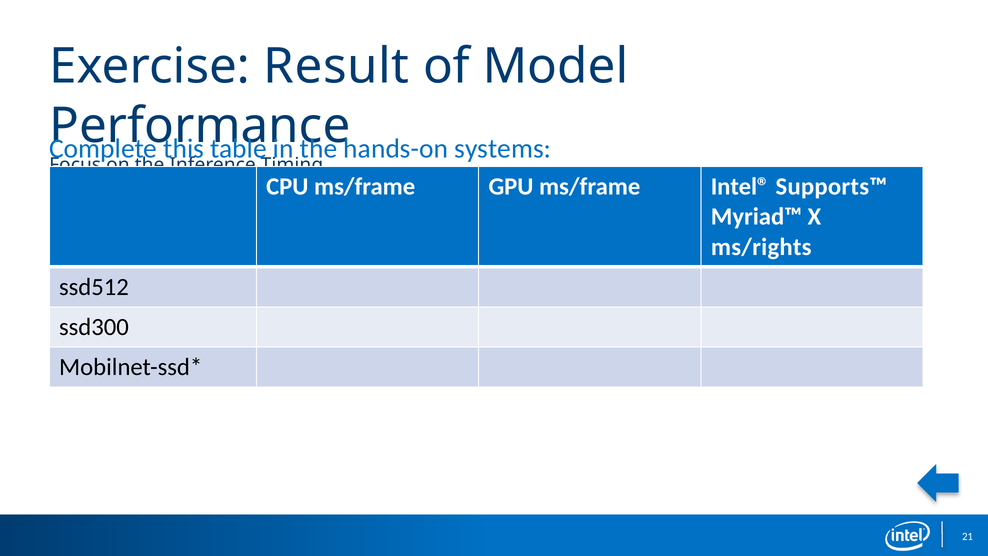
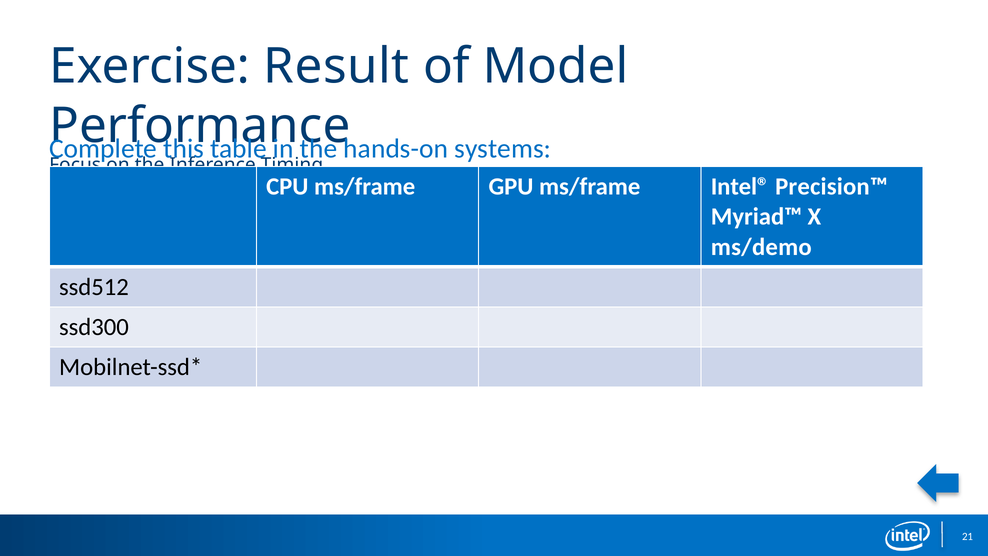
Supports™: Supports™ -> Precision™ (831, 187)
ms/rights: ms/rights -> ms/demo (761, 247)
